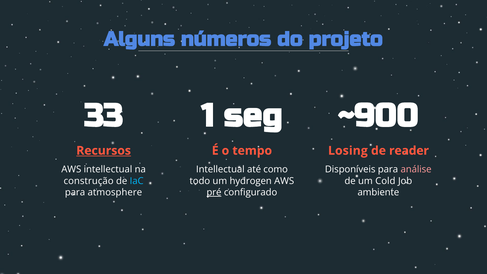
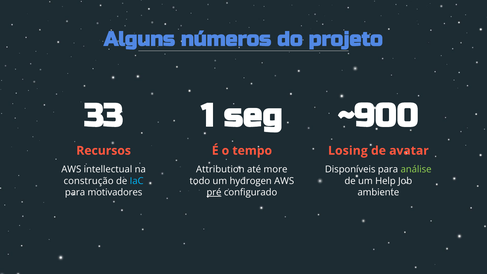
Recursos underline: present -> none (104, 151)
reader: reader -> avatar (409, 151)
Intellectual: Intellectual -> Attribution (220, 169)
como: como -> more (276, 169)
análise colour: pink -> light green (416, 169)
Cold: Cold -> Help (385, 181)
atmosphere: atmosphere -> motivadores (115, 192)
